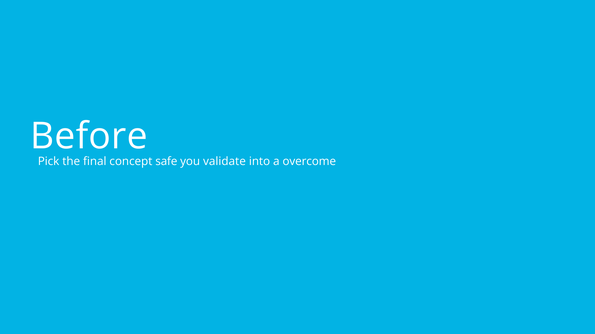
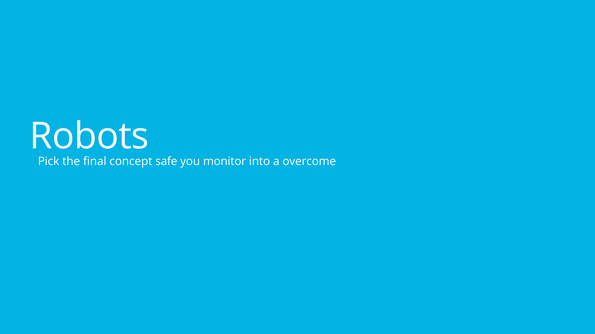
Before: Before -> Robots (89, 137)
validate: validate -> monitor (225, 162)
